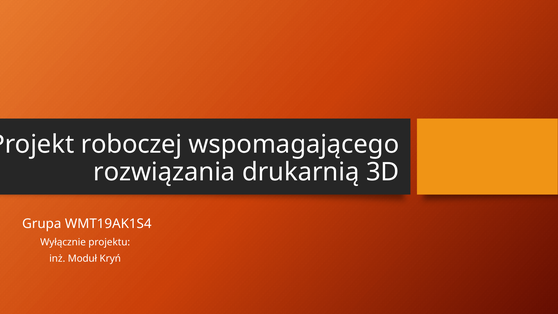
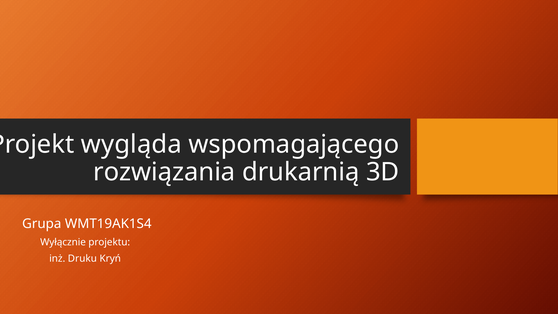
roboczej: roboczej -> wygląda (131, 144)
Moduł: Moduł -> Druku (82, 259)
